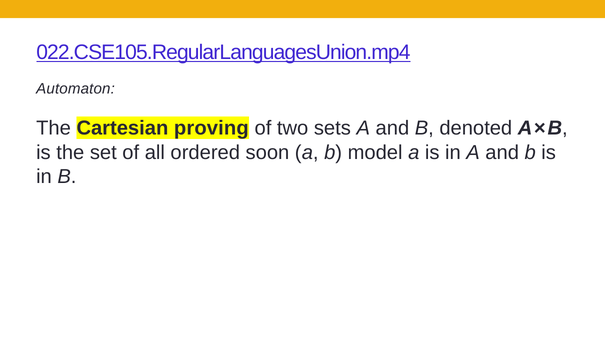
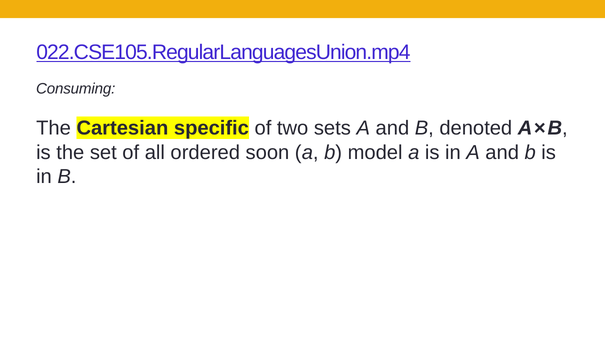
Automaton: Automaton -> Consuming (76, 89)
proving: proving -> specific (211, 128)
